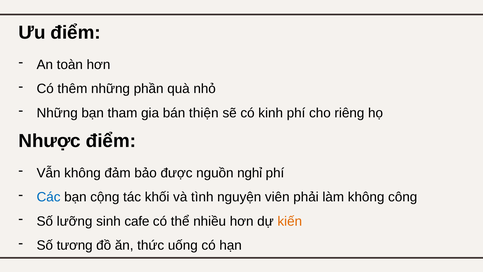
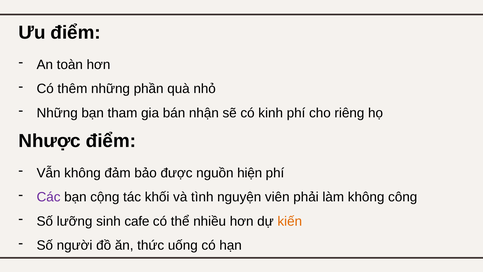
thiện: thiện -> nhận (204, 113)
nghỉ: nghỉ -> hiện (250, 173)
Các colour: blue -> purple (49, 197)
tương: tương -> người (75, 245)
